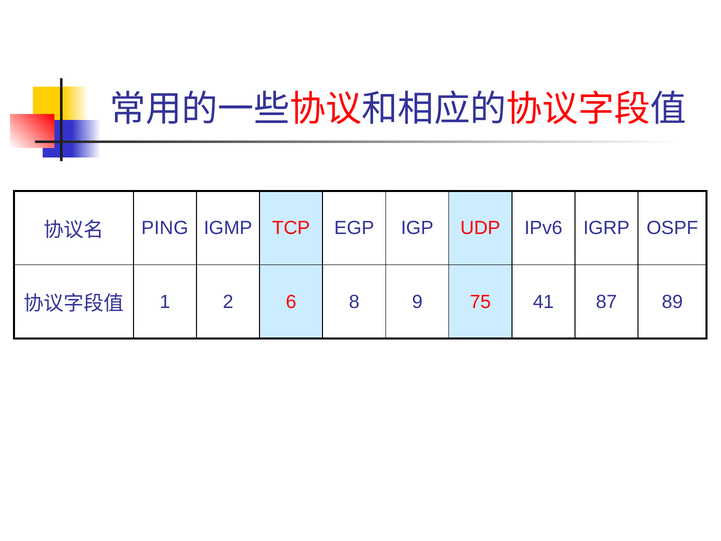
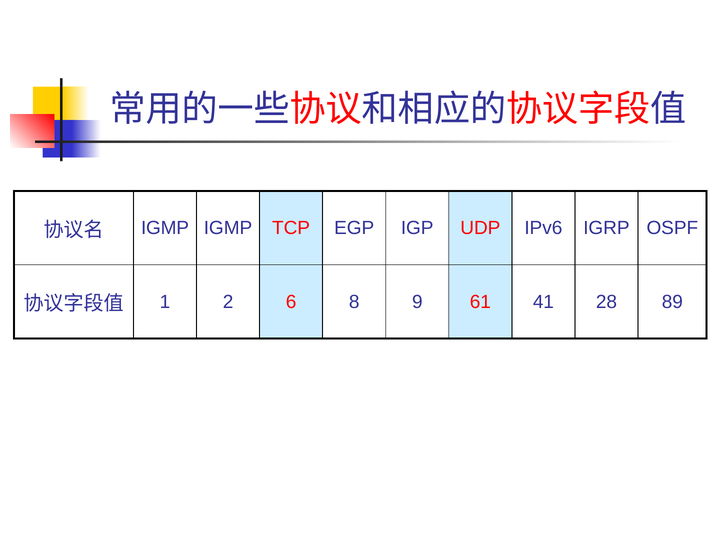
PING: PING -> IGMP (165, 228)
75: 75 -> 61 (480, 302)
87: 87 -> 28 (607, 302)
